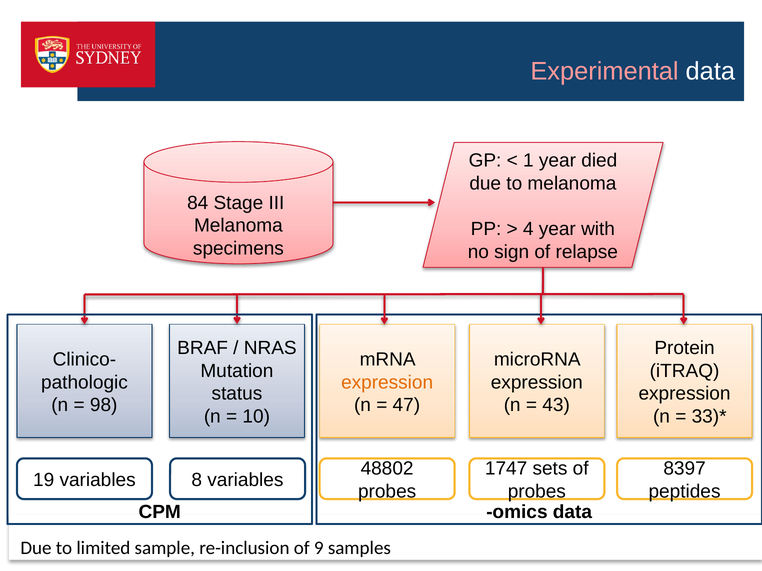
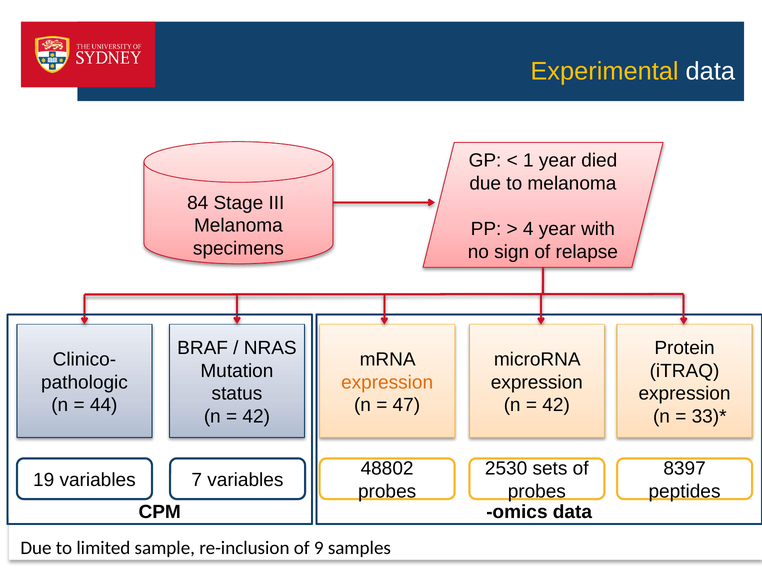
Experimental colour: pink -> yellow (605, 71)
98: 98 -> 44 (104, 405)
43: 43 -> 42 (556, 405)
10: 10 -> 42 (256, 417)
1747: 1747 -> 2530 (506, 469)
8: 8 -> 7 (197, 480)
